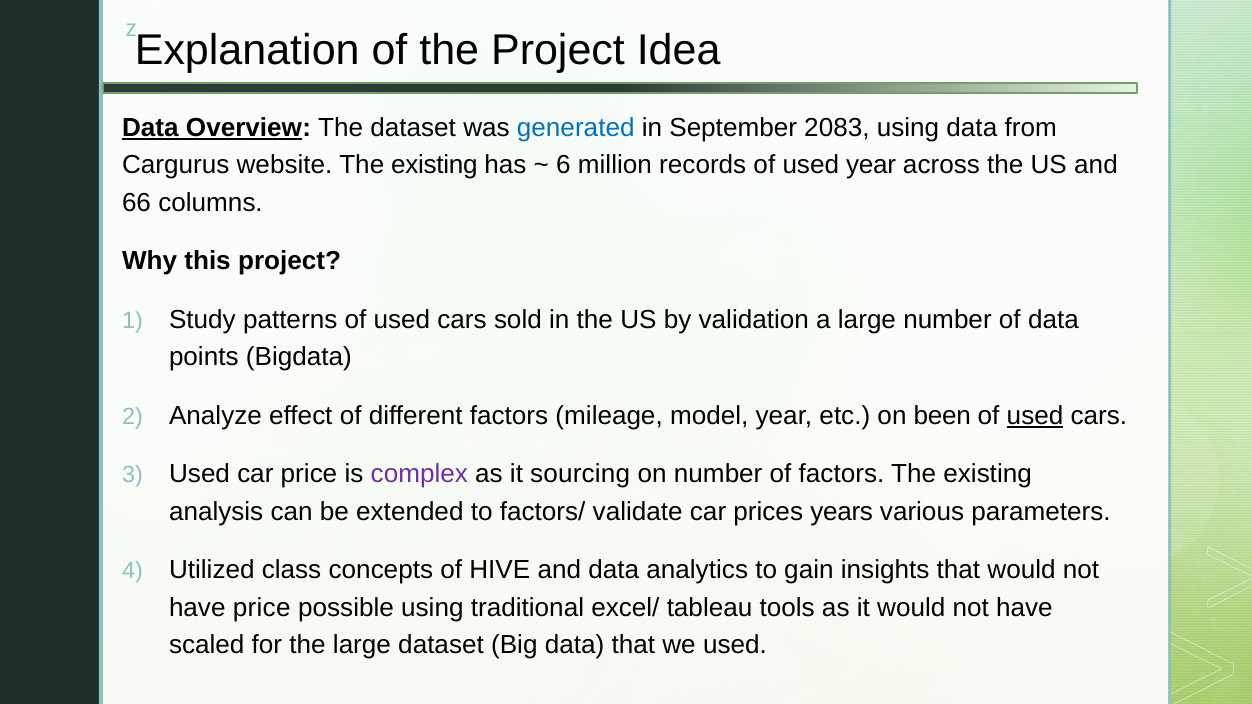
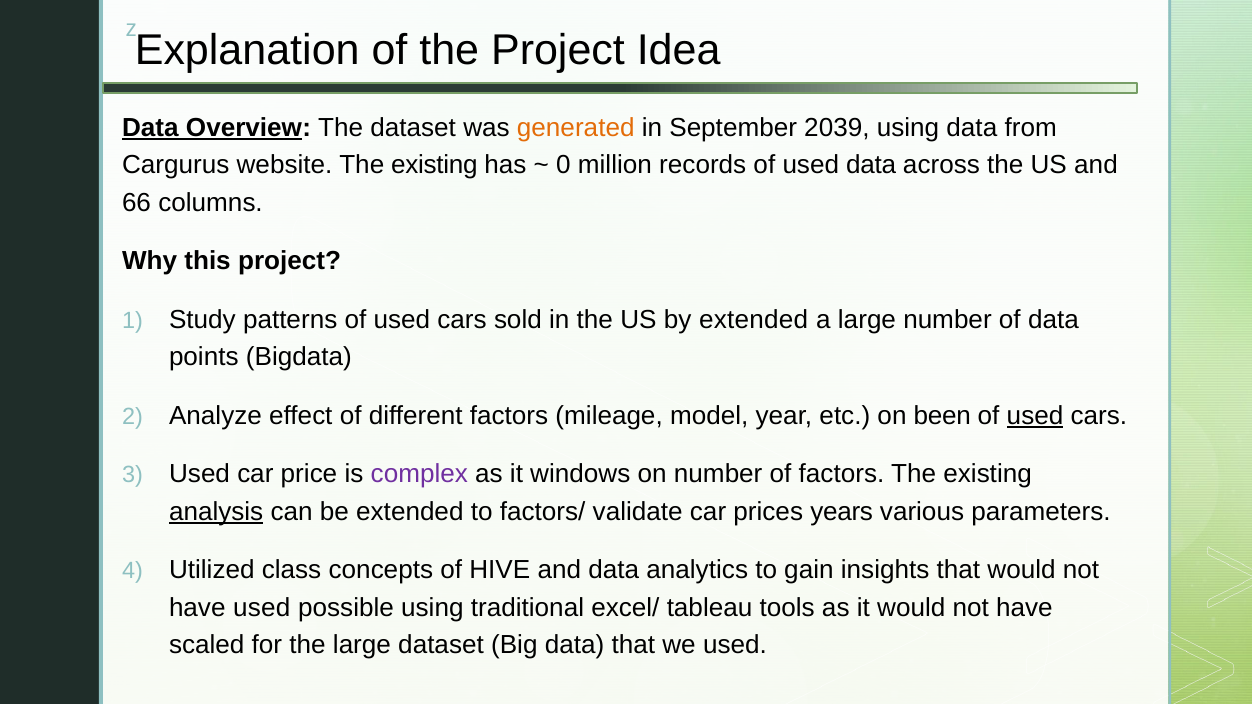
generated colour: blue -> orange (576, 128)
2083: 2083 -> 2039 (837, 128)
6: 6 -> 0 (563, 165)
used year: year -> data (871, 165)
by validation: validation -> extended (754, 320)
sourcing: sourcing -> windows (580, 474)
analysis underline: none -> present (216, 512)
have price: price -> used (262, 608)
